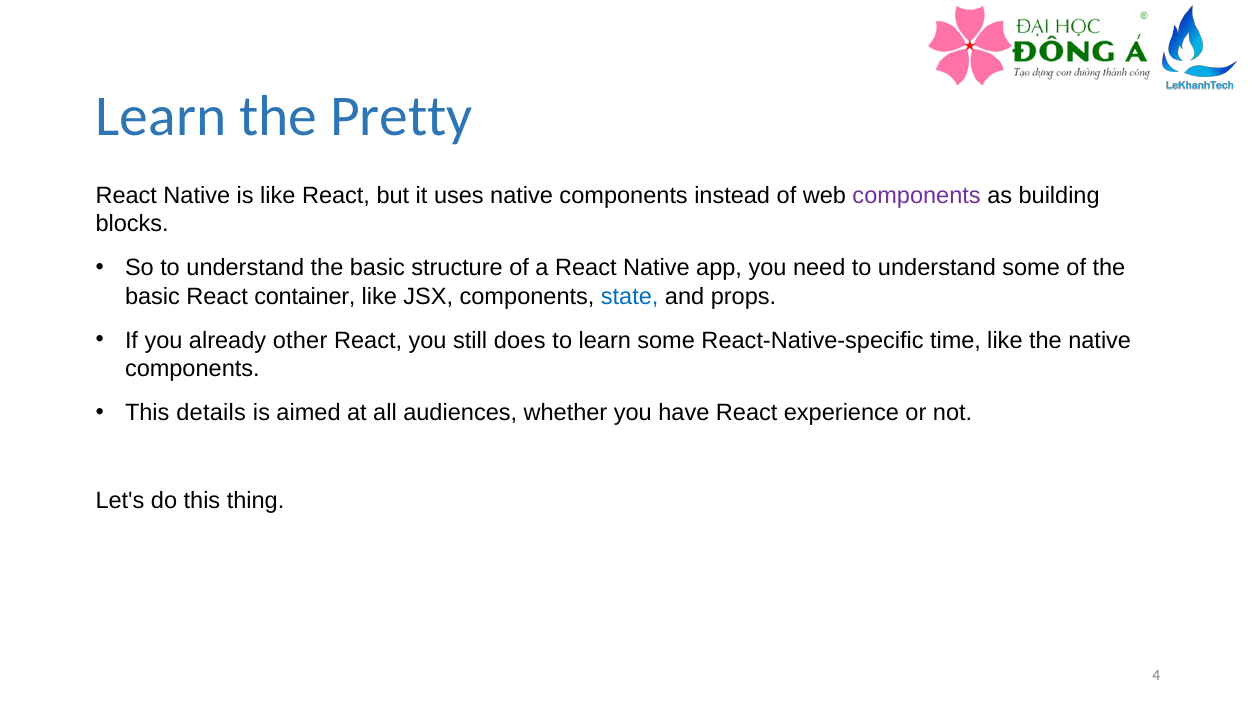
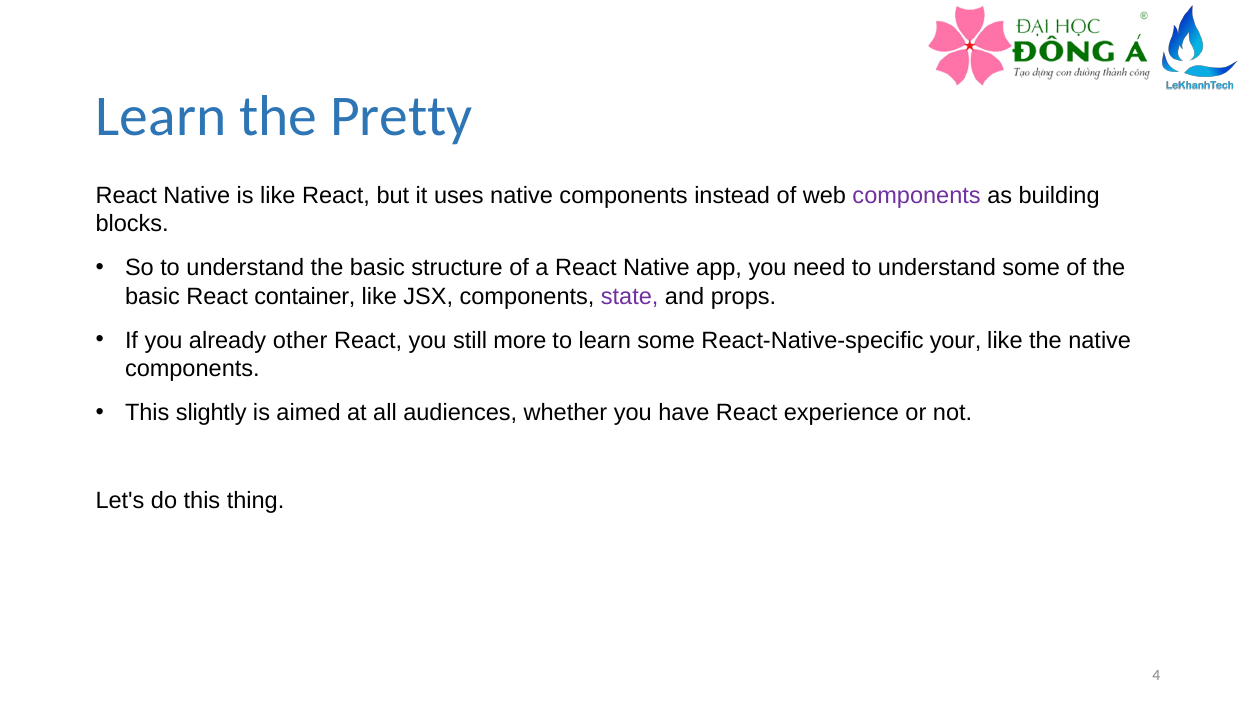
state colour: blue -> purple (630, 296)
does: does -> more (520, 340)
time: time -> your (956, 340)
details: details -> slightly (211, 412)
